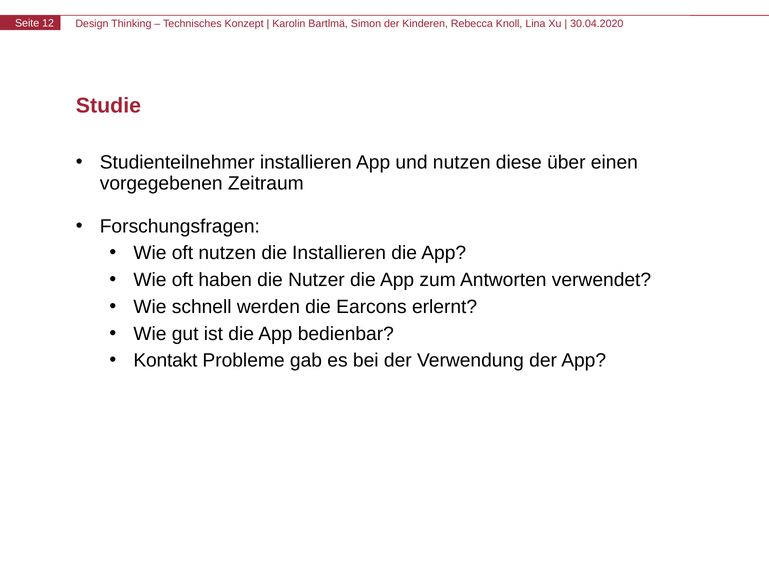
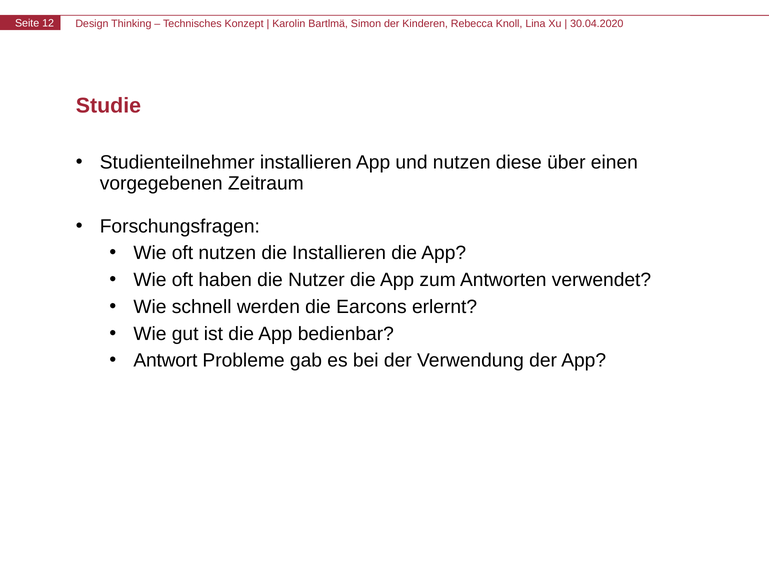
Kontakt: Kontakt -> Antwort (165, 361)
